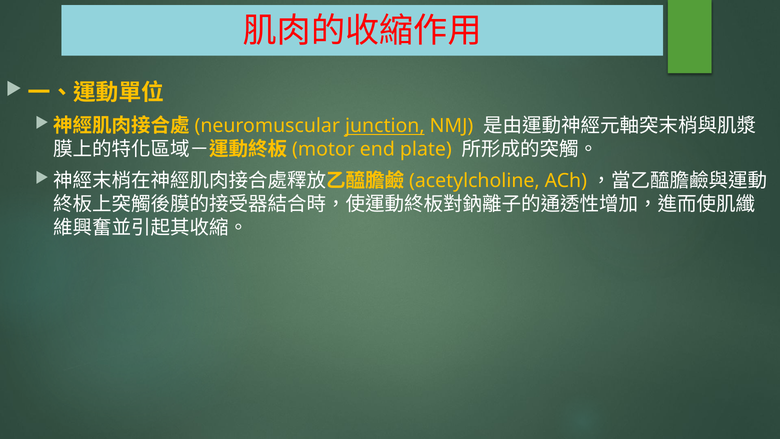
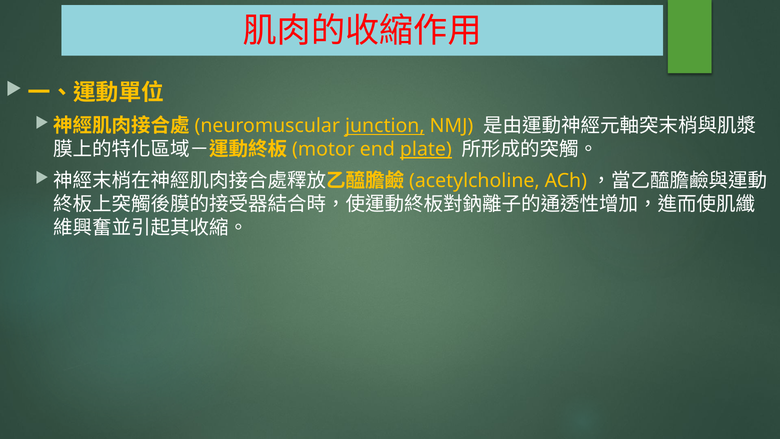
plate underline: none -> present (426, 149)
